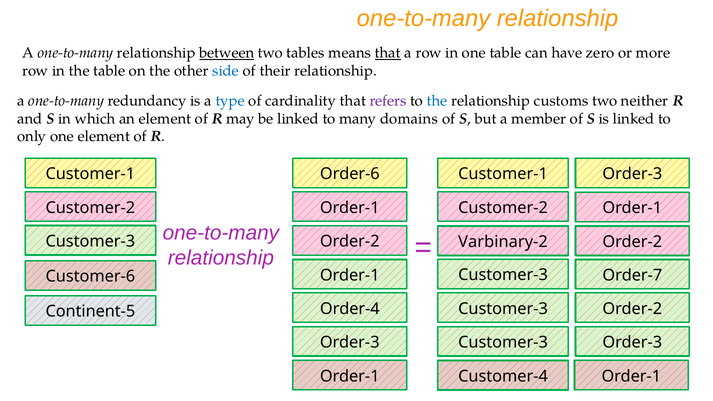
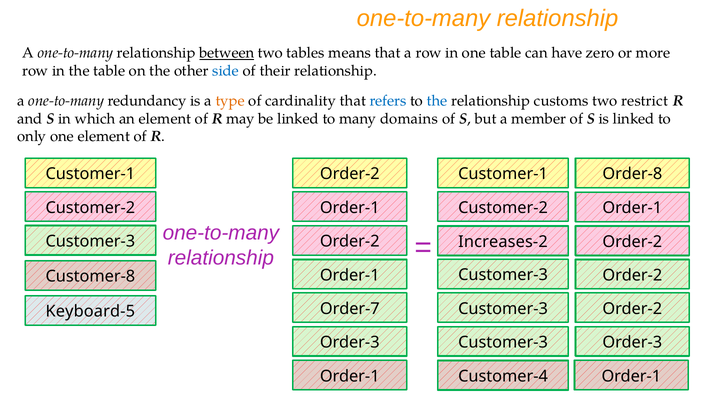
that underline: present -> none (388, 53)
type colour: blue -> orange (230, 101)
refers colour: purple -> blue (388, 101)
neither: neither -> restrict (645, 101)
Order-6: Order-6 -> Order-2 (350, 174)
Customer-1 Order-3: Order-3 -> Order-8 (632, 174)
Varbinary-2: Varbinary-2 -> Increases-2 (503, 242)
Order-7: Order-7 -> Order-2 (632, 275)
Customer-6: Customer-6 -> Customer-8 (90, 277)
Order-4: Order-4 -> Order-7 (350, 309)
Continent-5: Continent-5 -> Keyboard-5 (90, 312)
